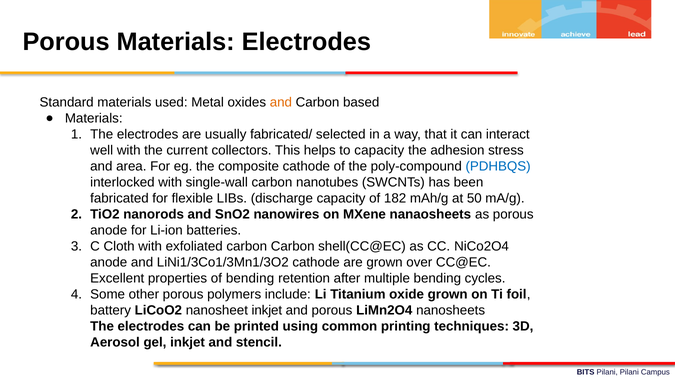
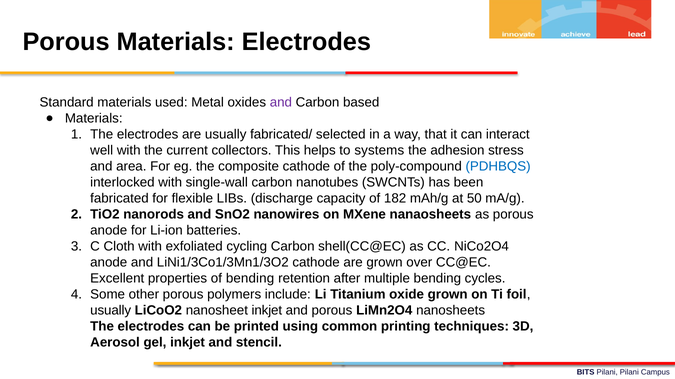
and colour: orange -> purple (281, 103)
to capacity: capacity -> systems (379, 151)
exfoliated carbon: carbon -> cycling (247, 247)
battery: battery -> usually (111, 311)
